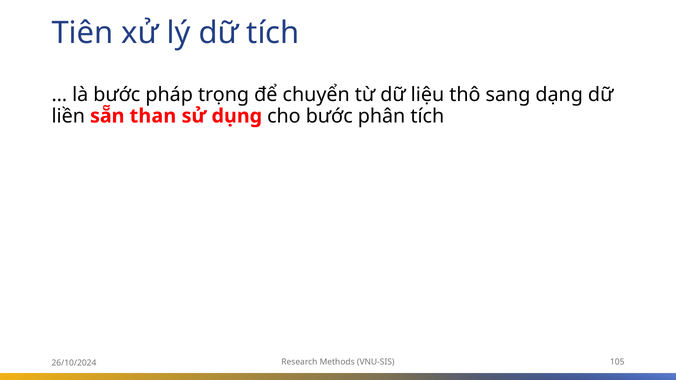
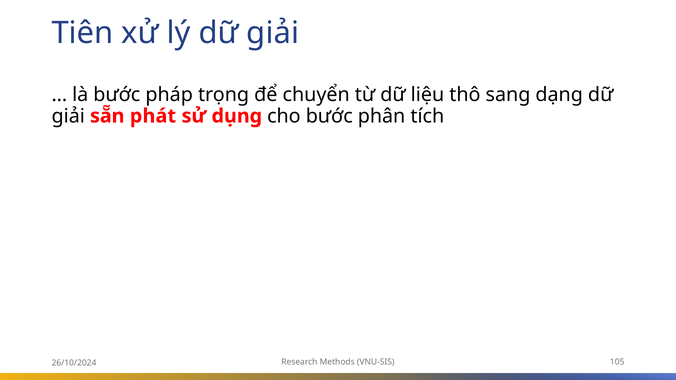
lý dữ tích: tích -> giải (273, 33)
liền: liền -> giải (68, 116)
than: than -> phát (153, 116)
